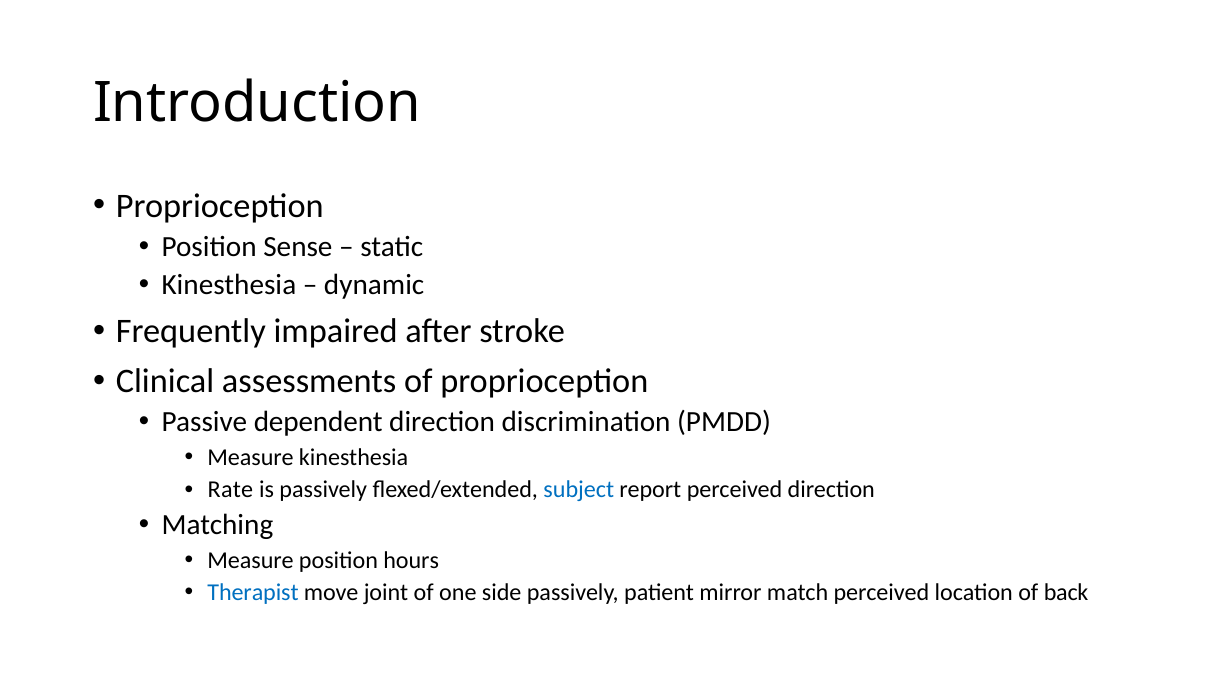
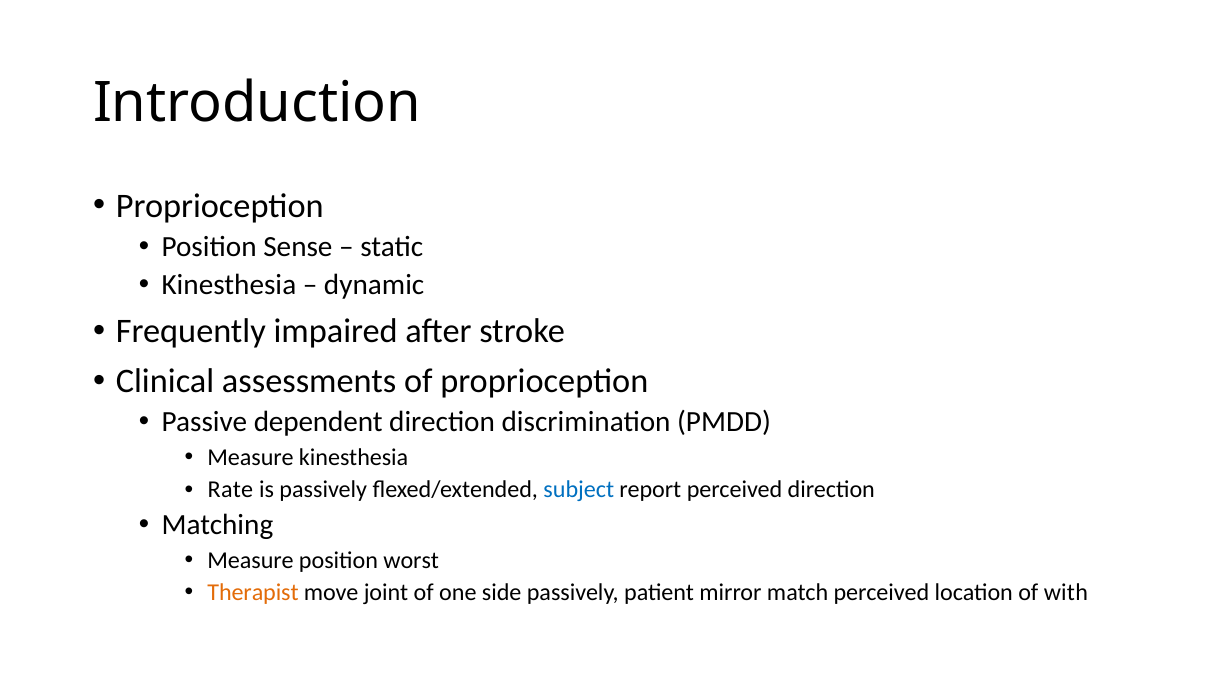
hours: hours -> worst (411, 560)
Therapist colour: blue -> orange (253, 592)
back: back -> with (1066, 592)
